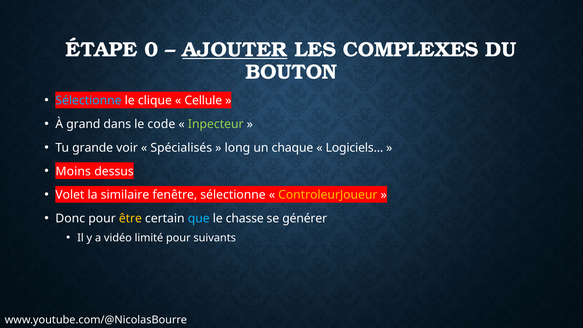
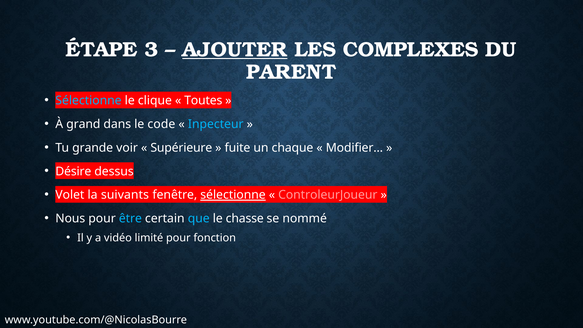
0: 0 -> 3 (151, 50)
BOUTON: BOUTON -> PARENT (291, 72)
Cellule: Cellule -> Toutes (203, 101)
Inpecteur colour: light green -> light blue (216, 124)
Spécialisés: Spécialisés -> Supérieure (181, 148)
long: long -> fuite (237, 148)
Logiciels…: Logiciels… -> Modifier… (354, 148)
Moins: Moins -> Désire (73, 171)
similaire: similaire -> suivants (125, 195)
sélectionne underline: none -> present (233, 195)
ControleurJoueur colour: yellow -> pink (328, 195)
Donc: Donc -> Nous (70, 218)
être colour: yellow -> light blue (130, 218)
générer: générer -> nommé (305, 218)
suivants: suivants -> fonction (215, 238)
